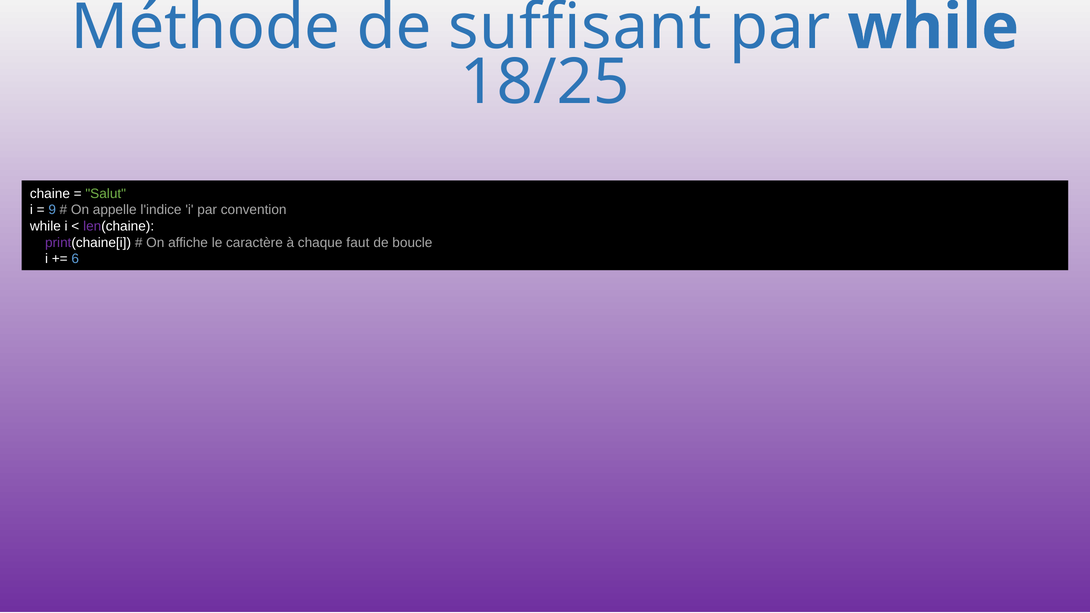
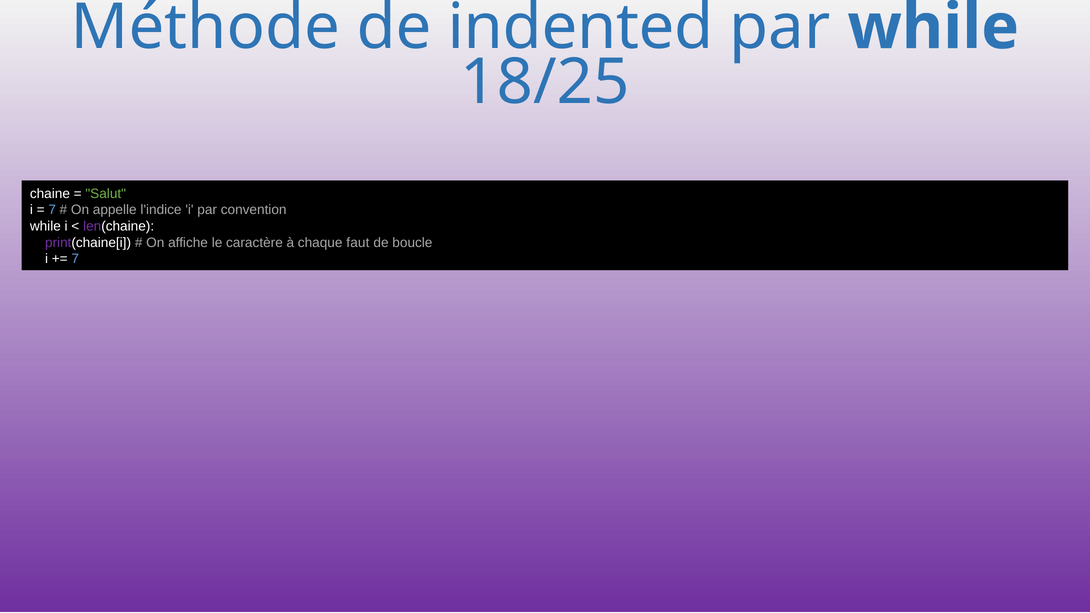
suffisant: suffisant -> indented (581, 27)
9: 9 -> 7 (52, 210)
6: 6 -> 7 (75, 259)
